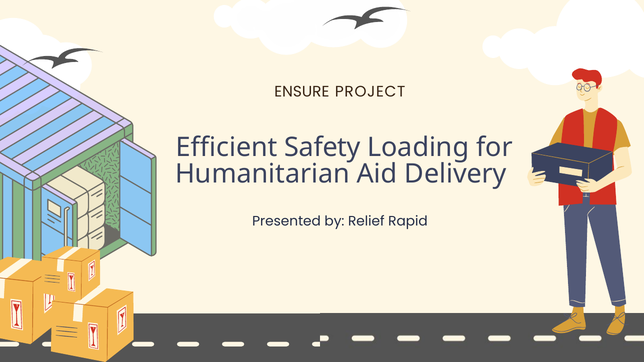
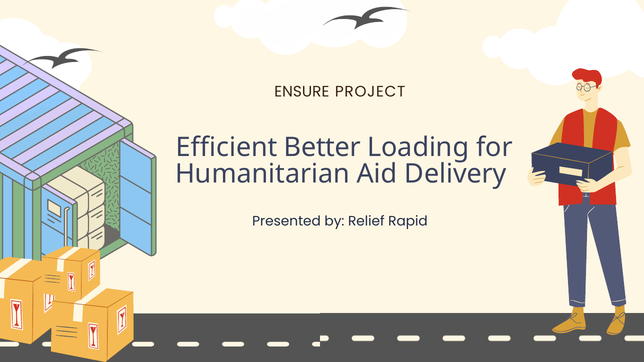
Safety: Safety -> Better (322, 148)
